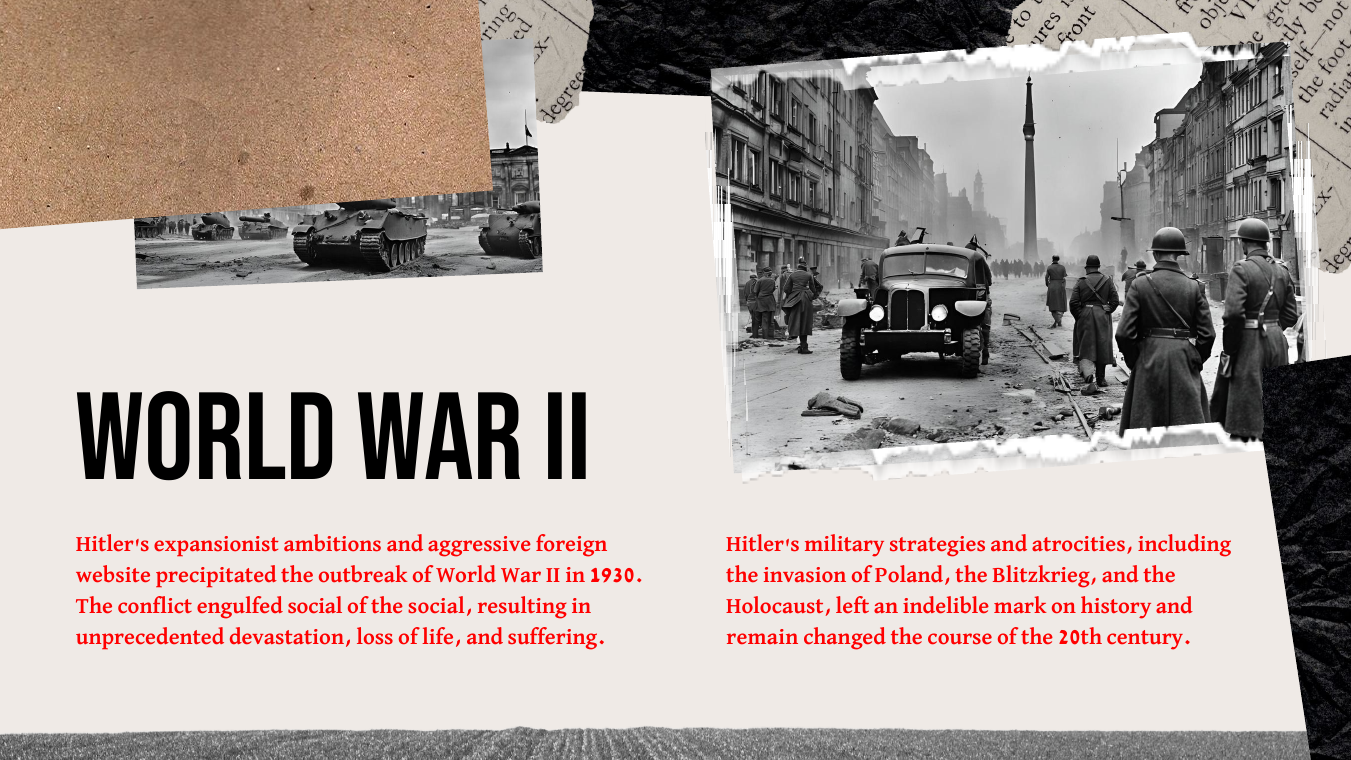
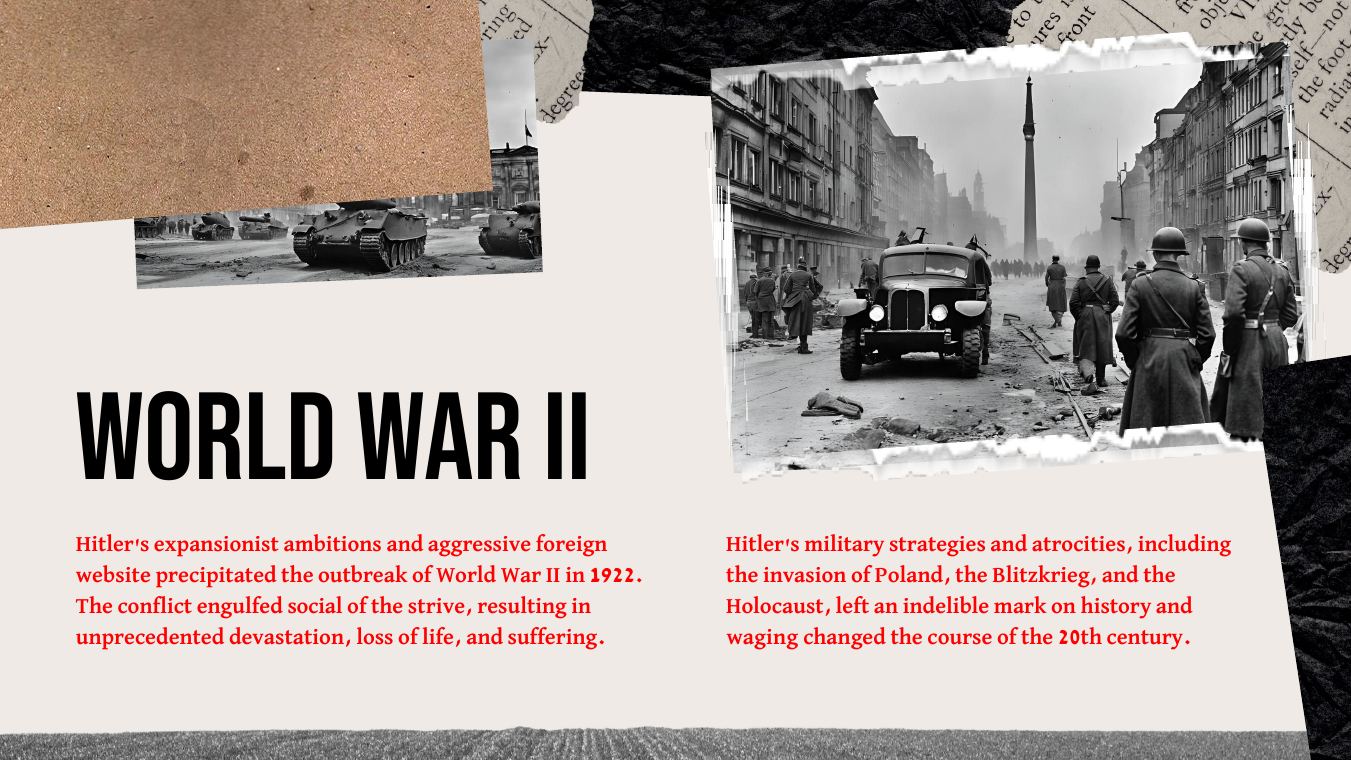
1930: 1930 -> 1922 (616, 575)
the social: social -> strive (440, 606)
remain: remain -> waging (762, 637)
